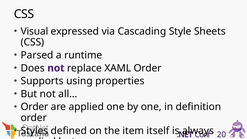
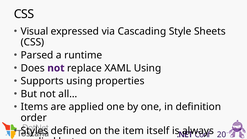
XAML Order: Order -> Using (148, 68)
Order: Order -> Items (34, 107)
